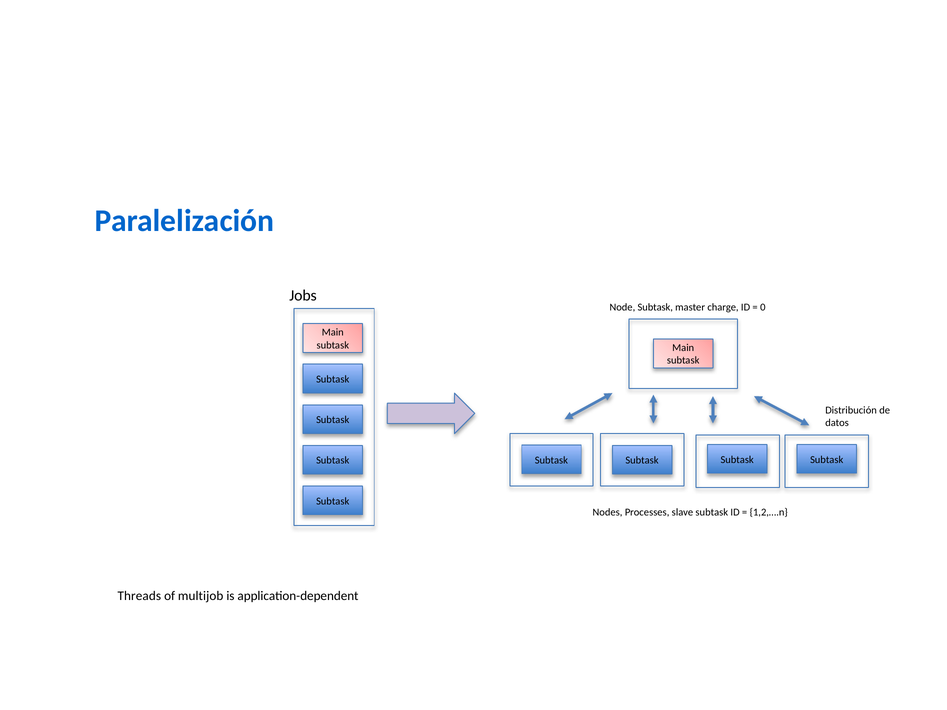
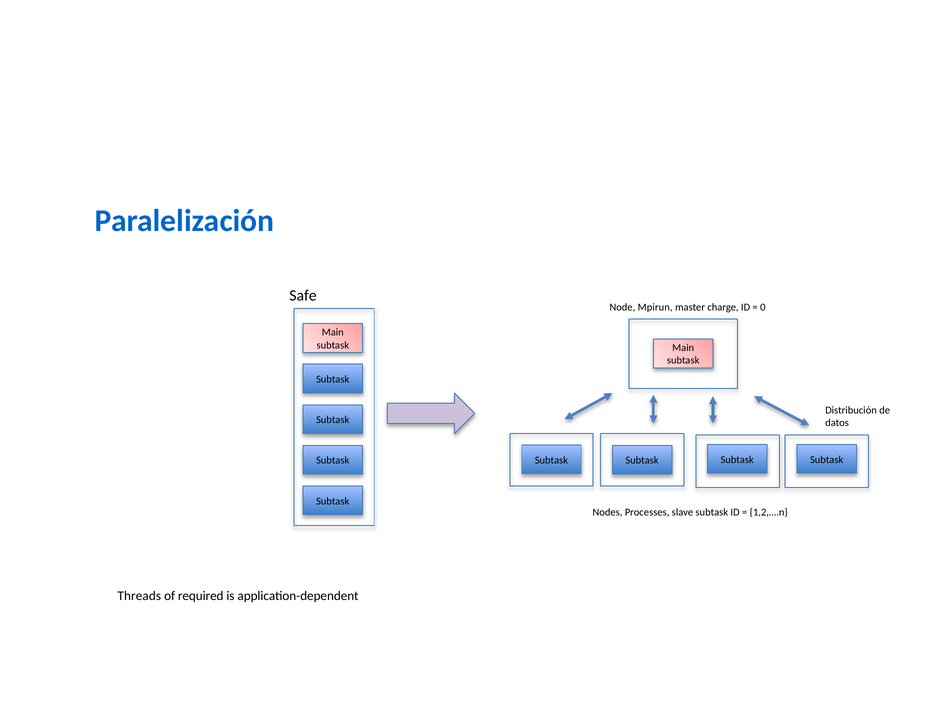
Jobs: Jobs -> Safe (303, 296)
Node Subtask: Subtask -> Mpirun (655, 308)
multijob: multijob -> required (201, 596)
